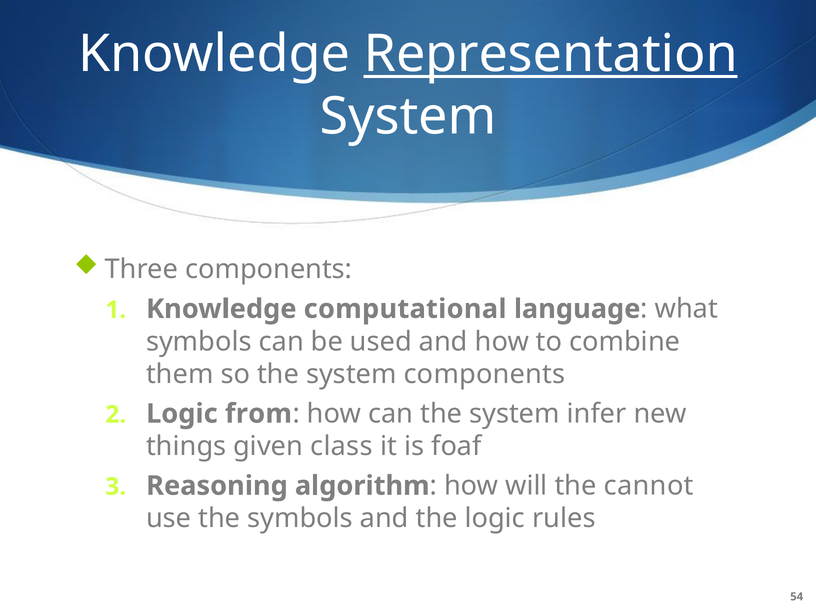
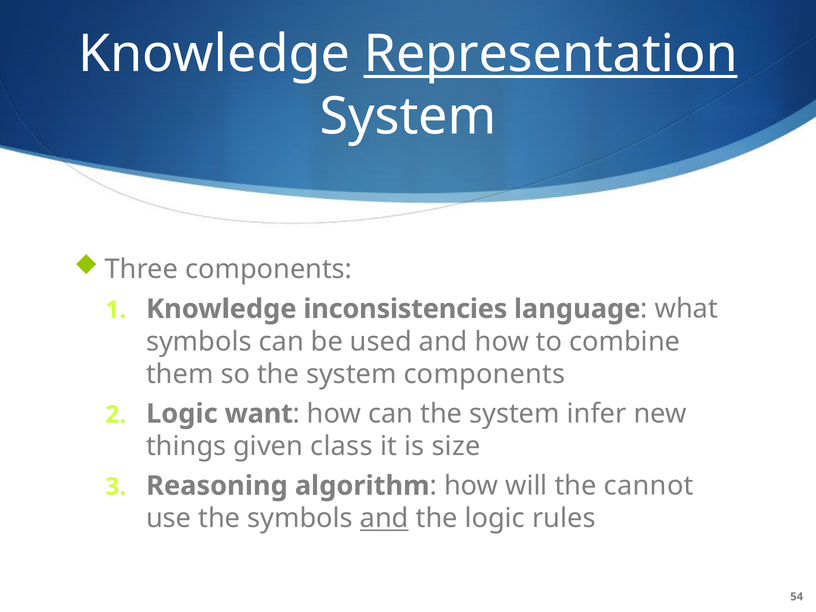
computational: computational -> inconsistencies (405, 309)
from: from -> want (259, 414)
foaf: foaf -> size (456, 446)
and underline: none -> present (384, 518)
